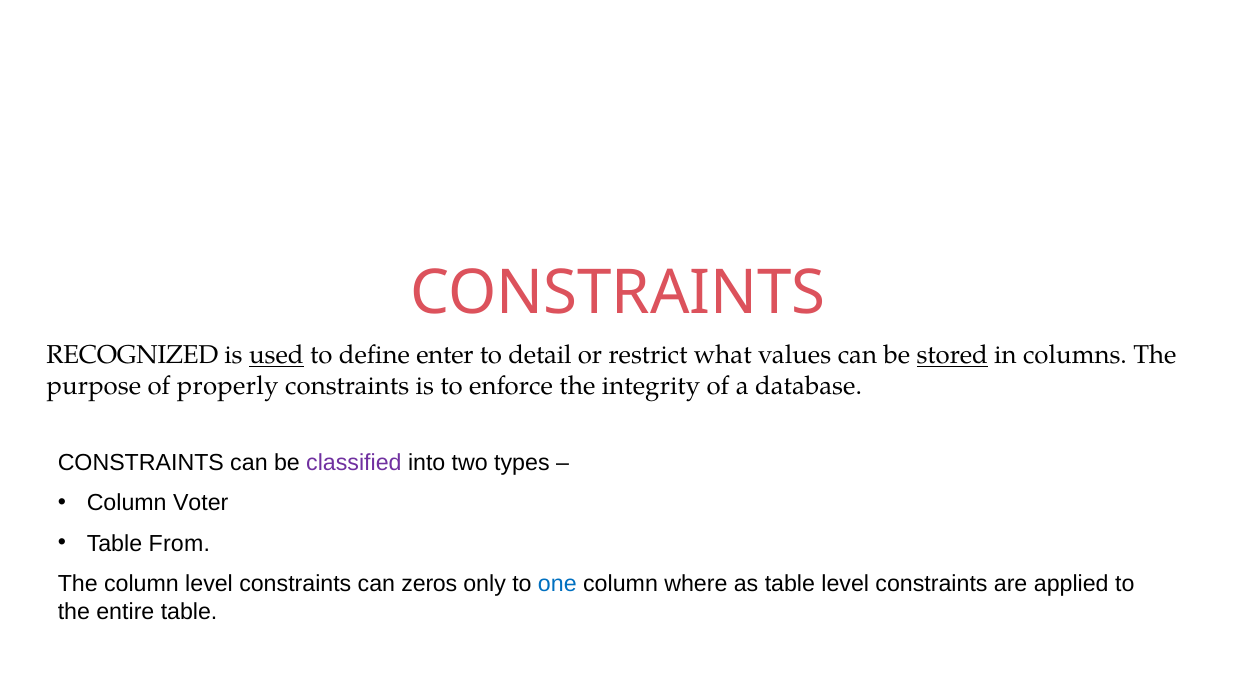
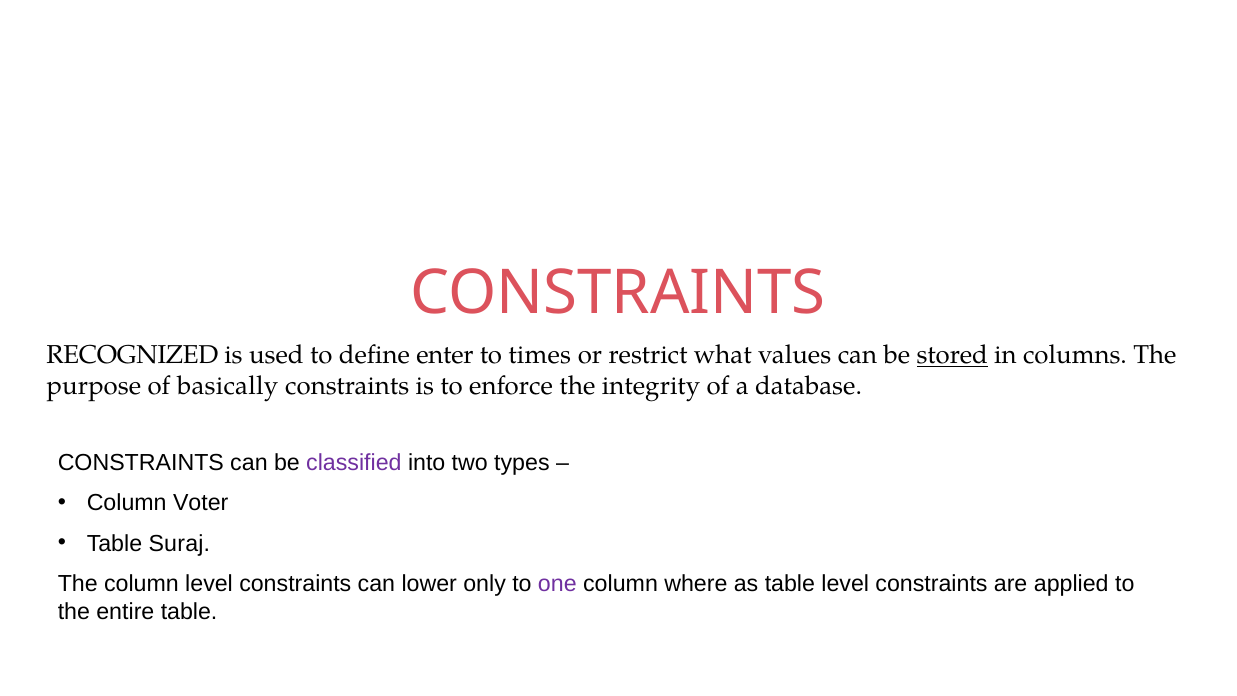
used underline: present -> none (276, 355)
detail: detail -> times (540, 355)
properly: properly -> basically (228, 386)
From: From -> Suraj (179, 543)
zeros: zeros -> lower (429, 583)
one colour: blue -> purple (557, 583)
